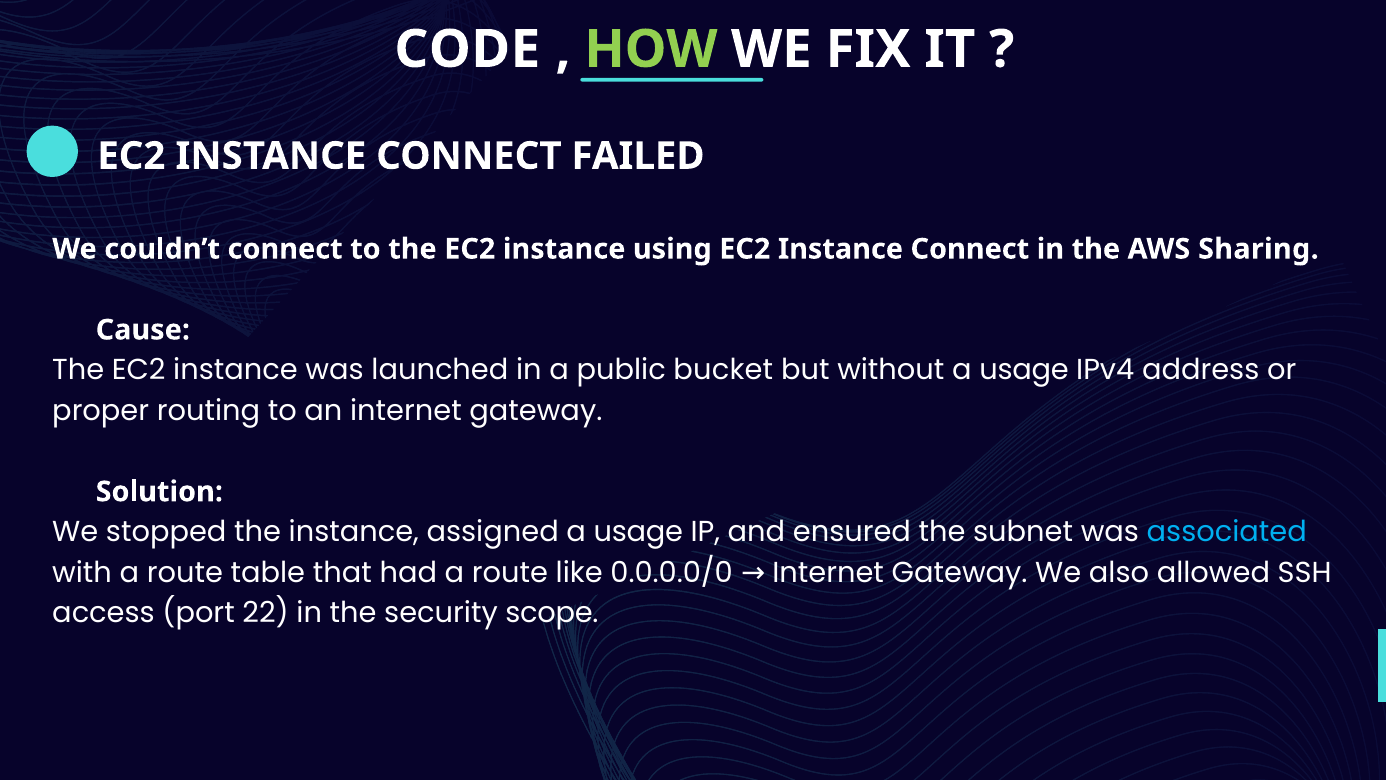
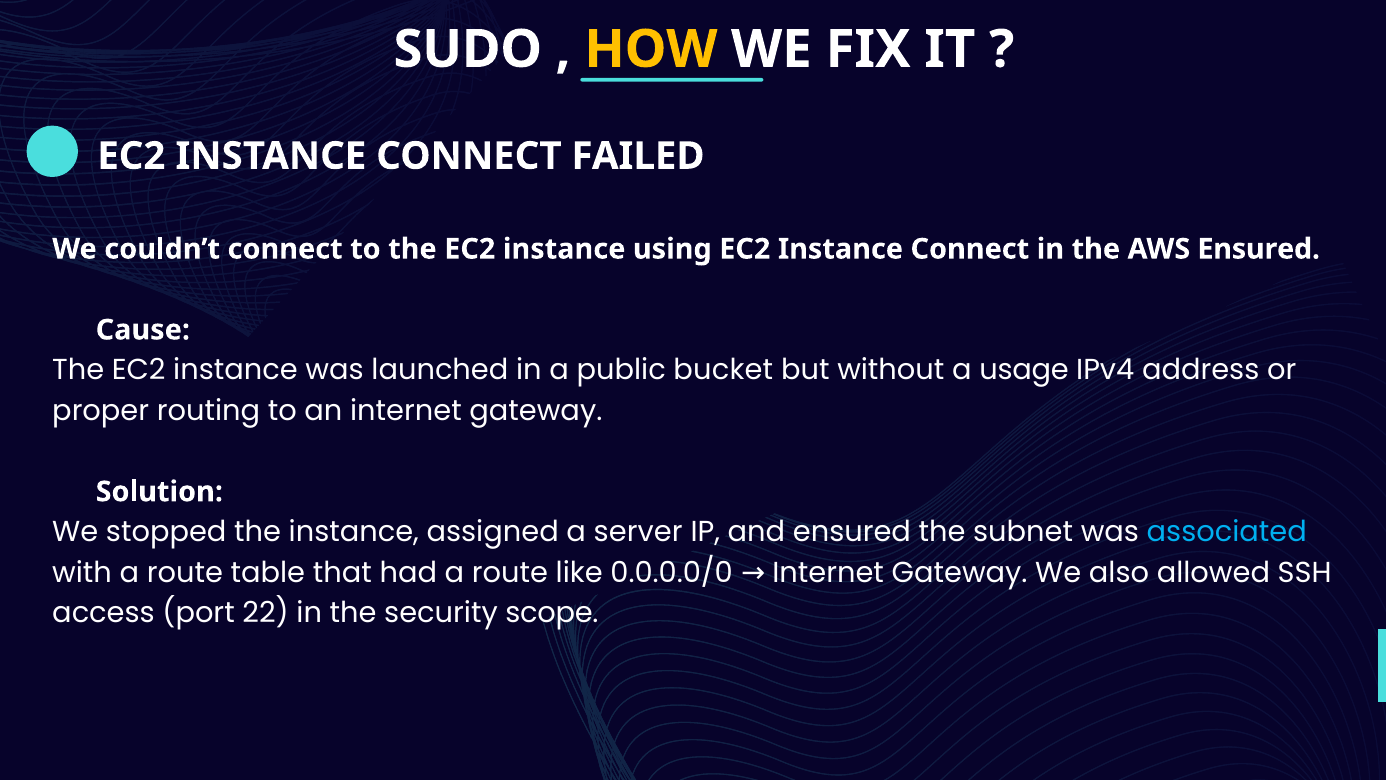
CODE: CODE -> SUDO (468, 49)
HOW colour: light green -> yellow (651, 49)
AWS Sharing: Sharing -> Ensured (1259, 249)
assigned a usage: usage -> server (638, 532)
